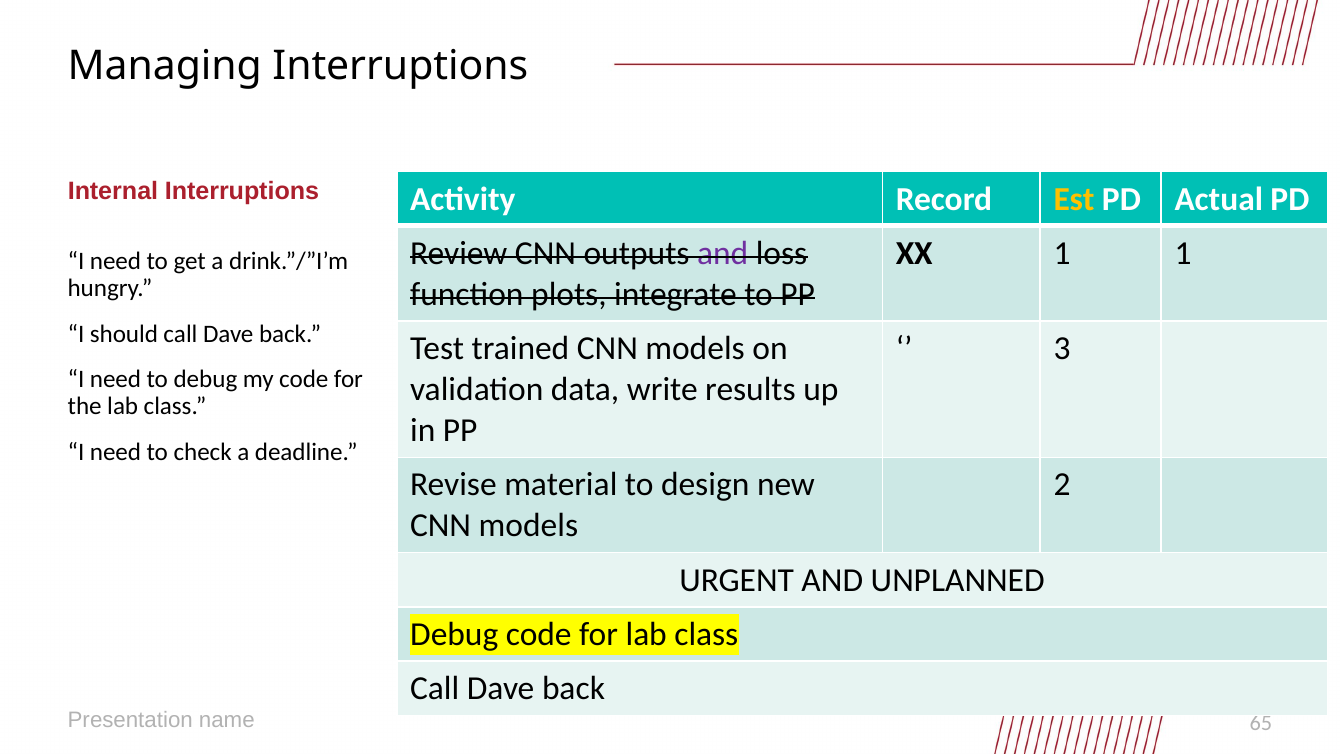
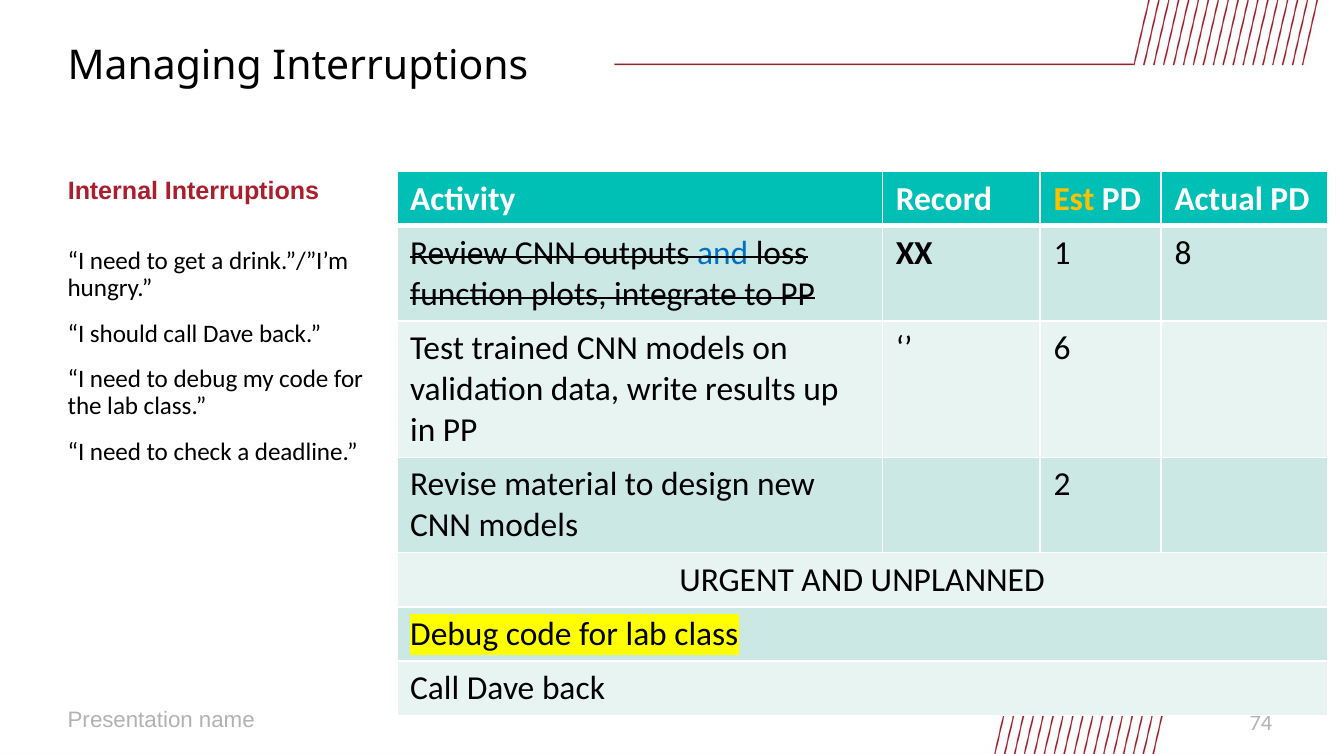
and colour: purple -> blue (723, 253)
1 1: 1 -> 8 (1183, 253)
3: 3 -> 6 (1062, 349)
65: 65 -> 74 (1261, 723)
